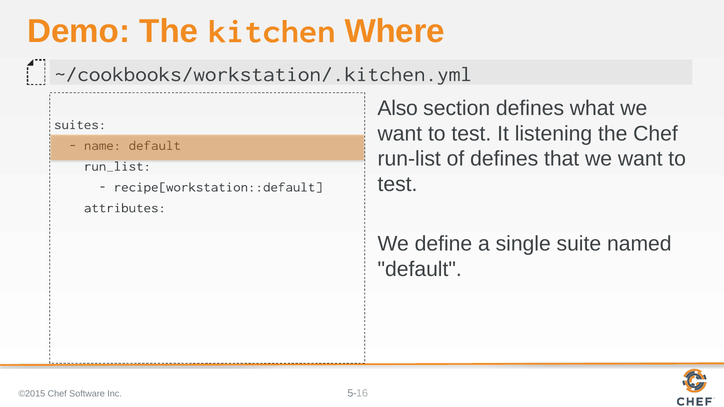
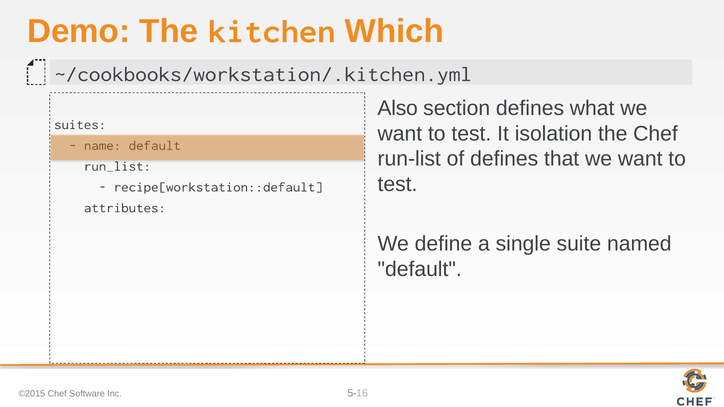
Where: Where -> Which (394, 31)
listening: listening -> isolation (553, 134)
